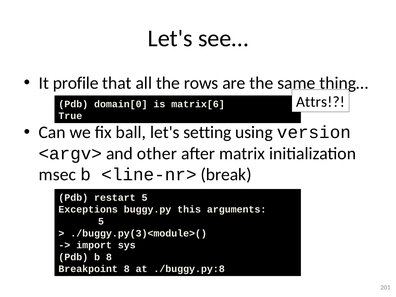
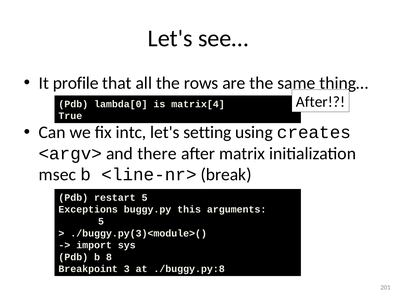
Attrs: Attrs -> After (321, 102)
domain[0: domain[0 -> lambda[0 (121, 104)
matrix[6: matrix[6 -> matrix[4 (198, 104)
ball: ball -> intc (131, 132)
version: version -> creates (314, 132)
other: other -> there (157, 153)
Breakpoint 8: 8 -> 3 (127, 269)
